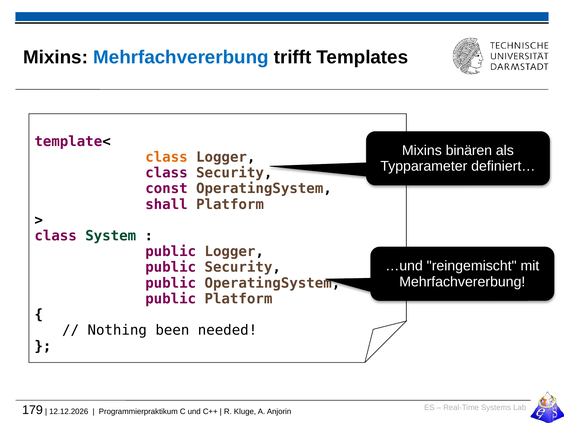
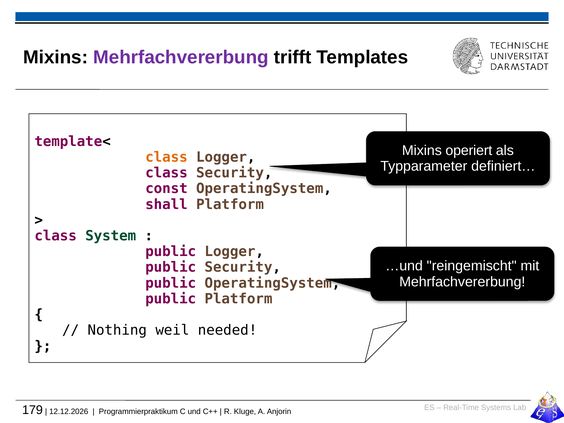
Mehrfachvererbung colour: blue -> purple (181, 57)
binären: binären -> operiert (469, 150)
been: been -> weil (172, 330)
